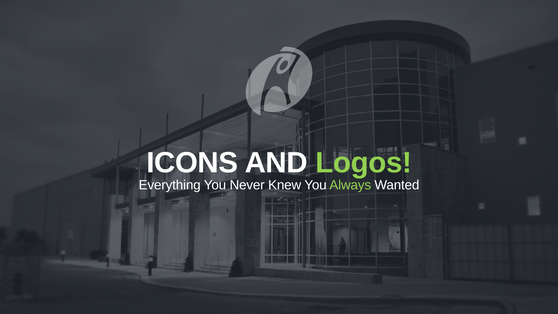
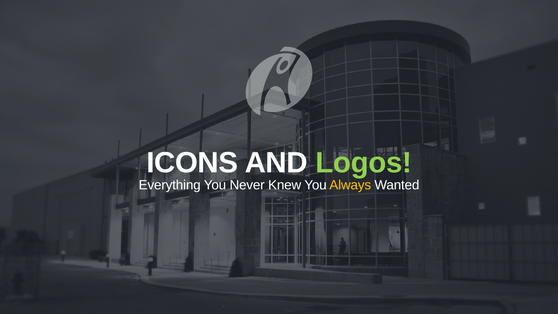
Always colour: light green -> yellow (350, 185)
